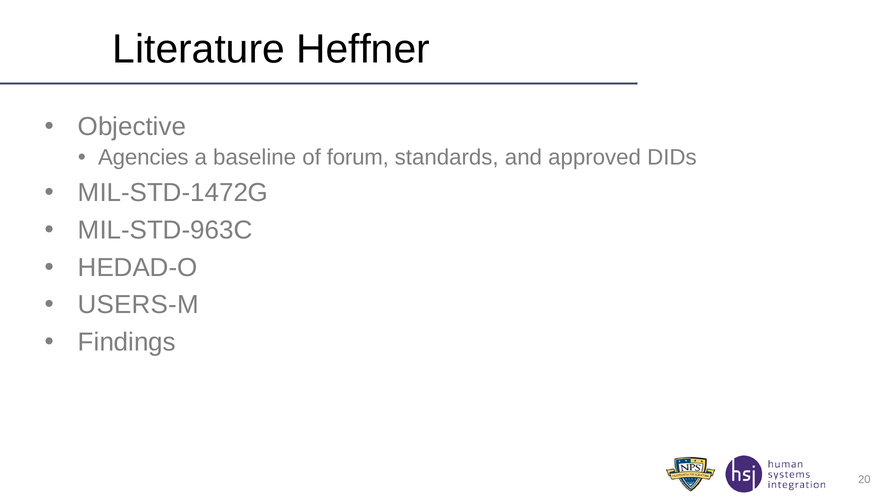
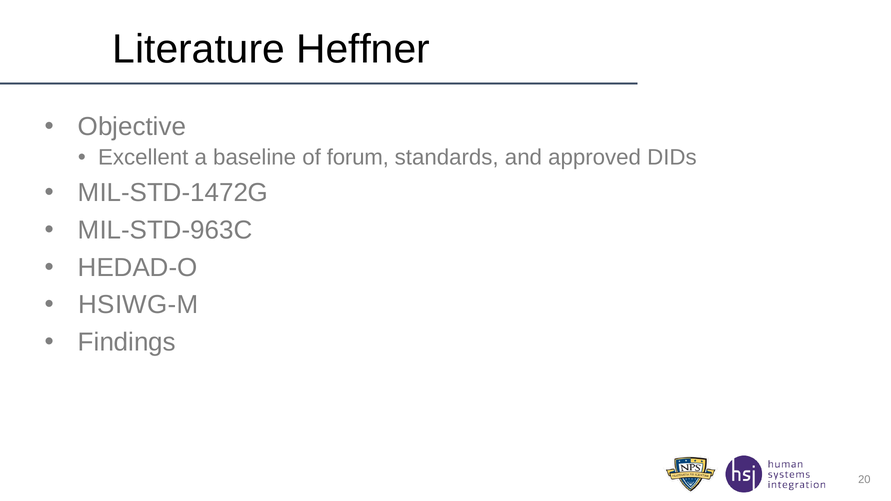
Agencies: Agencies -> Excellent (143, 158)
USERS-M: USERS-M -> HSIWG-M (138, 305)
